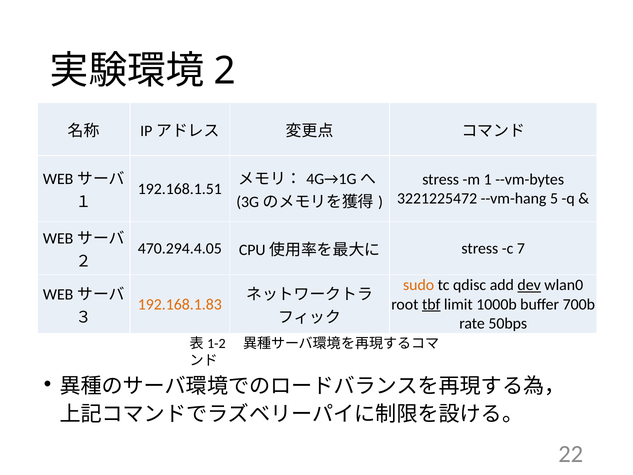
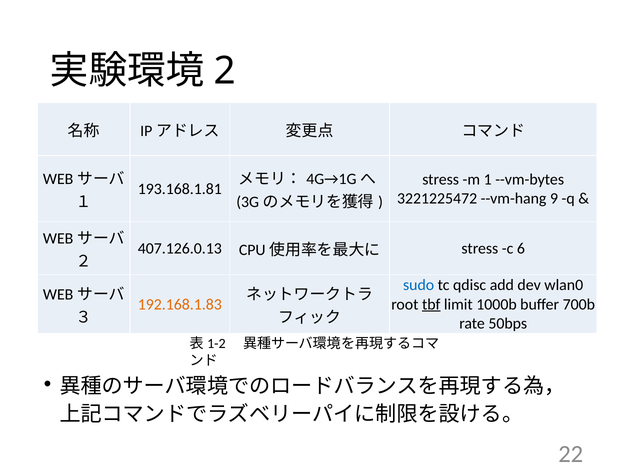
192.168.1.51: 192.168.1.51 -> 193.168.1.81 (180, 189)
5: 5 -> 9 (554, 199)
470.294.4.05: 470.294.4.05 -> 407.126.0.13 (180, 249)
7: 7 -> 6 (521, 249)
sudo colour: orange -> blue (419, 285)
dev underline: present -> none (529, 285)
